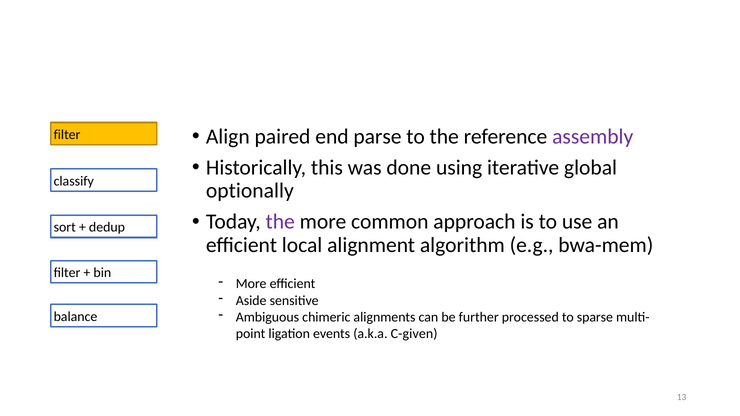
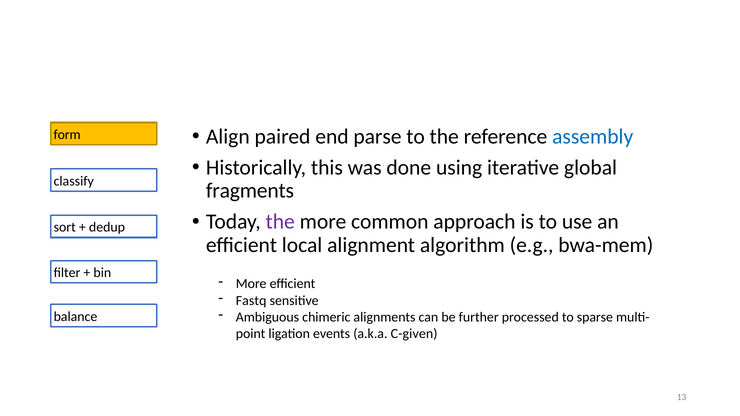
assembly colour: purple -> blue (593, 137)
filter: filter -> form (67, 135)
optionally: optionally -> fragments (250, 191)
Aside: Aside -> Fastq (251, 301)
